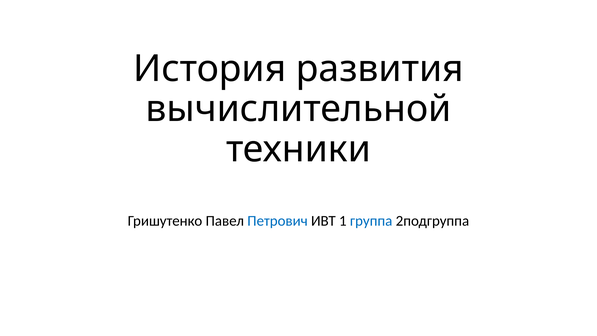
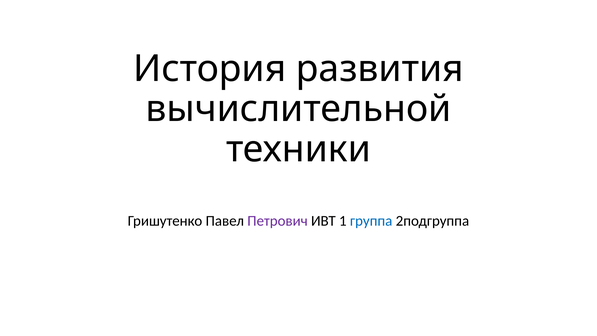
Петрович colour: blue -> purple (277, 221)
